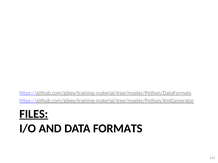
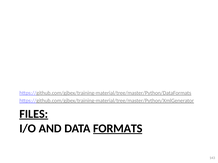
FORMATS underline: none -> present (118, 129)
